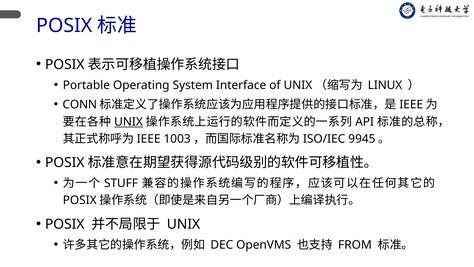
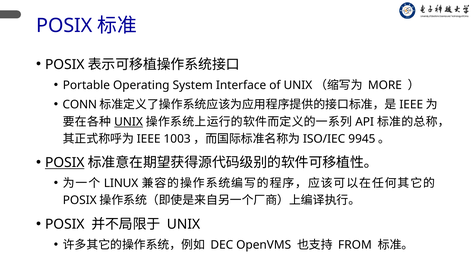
LINUX: LINUX -> MORE (385, 85)
POSIX underline: none -> present (65, 162)
STUFF: STUFF -> LINUX (121, 183)
